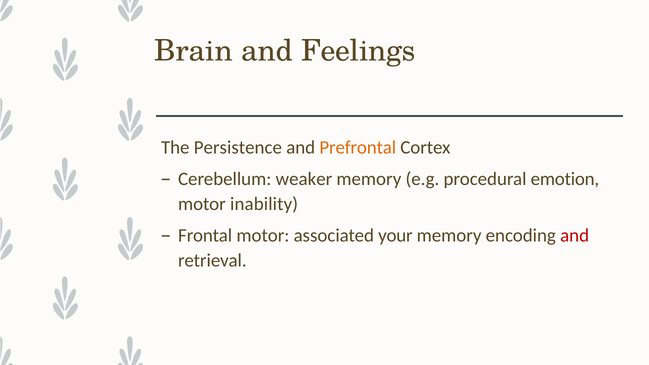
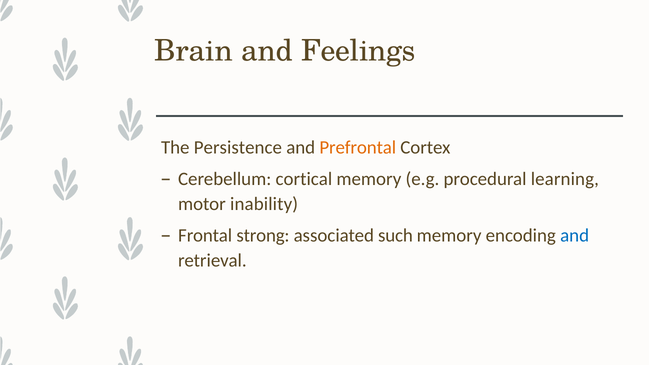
weaker: weaker -> cortical (304, 179)
emotion: emotion -> learning (565, 179)
Frontal motor: motor -> strong (263, 235)
your: your -> such (395, 235)
and colour: red -> blue (575, 235)
